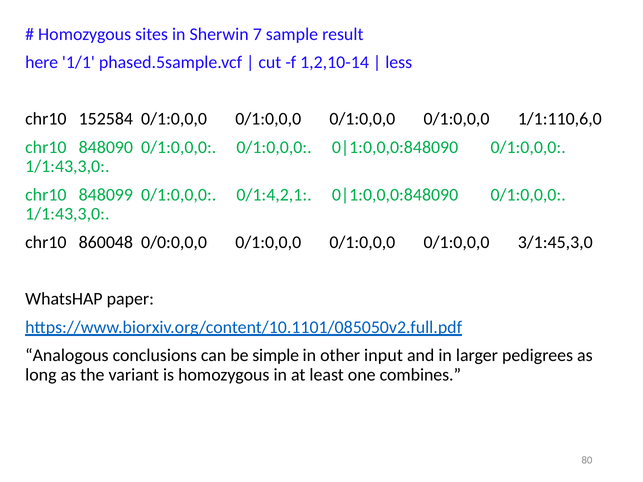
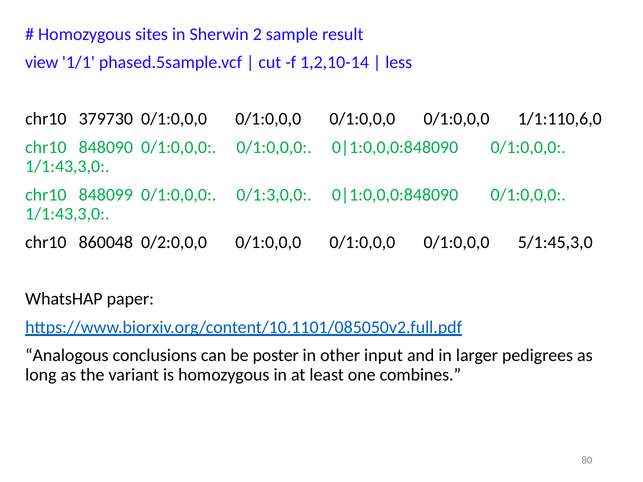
7: 7 -> 2 (257, 34)
here: here -> view (42, 62)
152584: 152584 -> 379730 (106, 119)
0/1:4,2,1: 0/1:4,2,1 -> 0/1:3,0,0 (274, 195)
0/0:0,0,0: 0/0:0,0,0 -> 0/2:0,0,0 (174, 242)
3/1:45,3,0: 3/1:45,3,0 -> 5/1:45,3,0 (555, 242)
simple: simple -> poster (276, 356)
